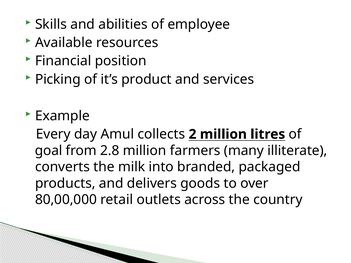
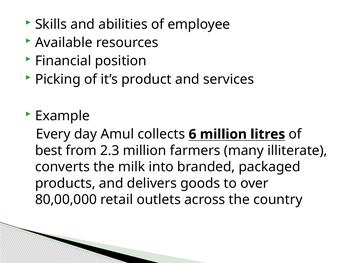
2: 2 -> 6 (193, 134)
goal: goal -> best (49, 151)
2.8: 2.8 -> 2.3 (110, 151)
